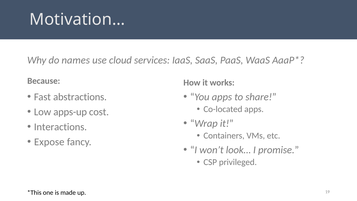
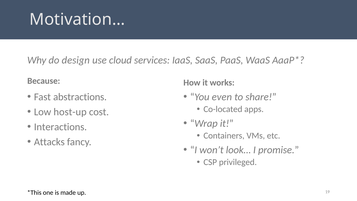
names: names -> design (76, 60)
You apps: apps -> even (222, 97)
apps-up: apps-up -> host-up (70, 112)
Expose: Expose -> Attacks (49, 142)
